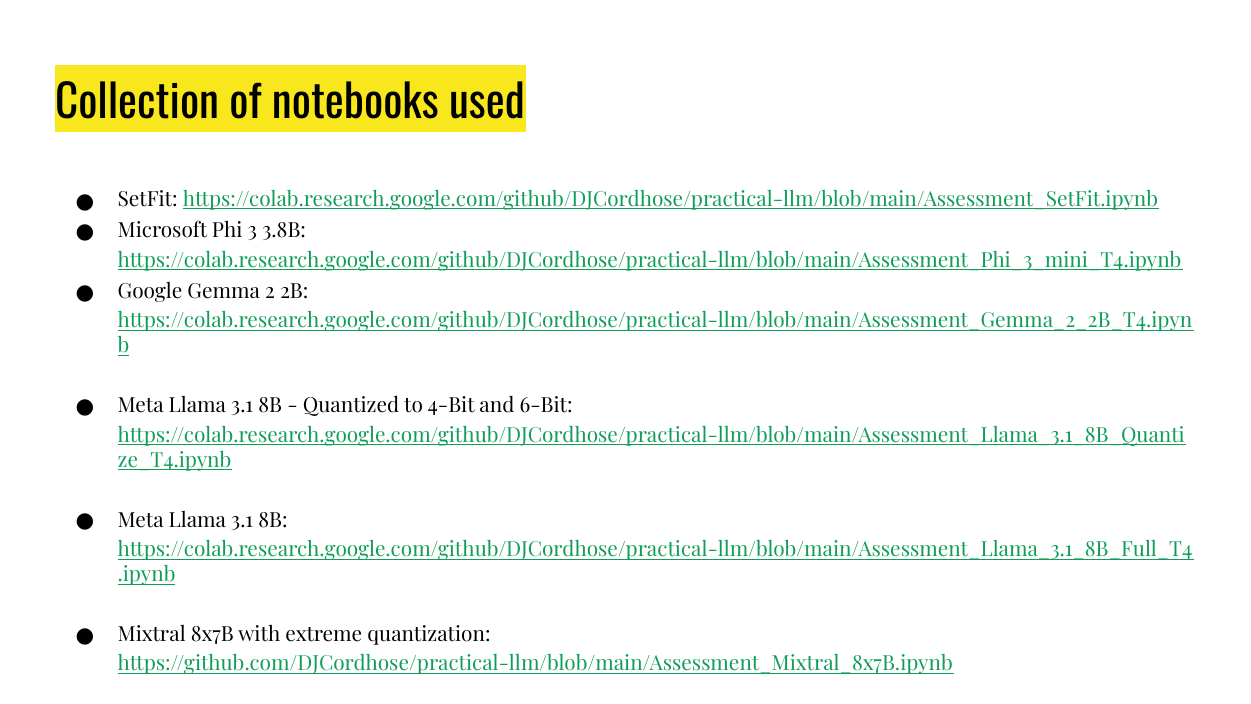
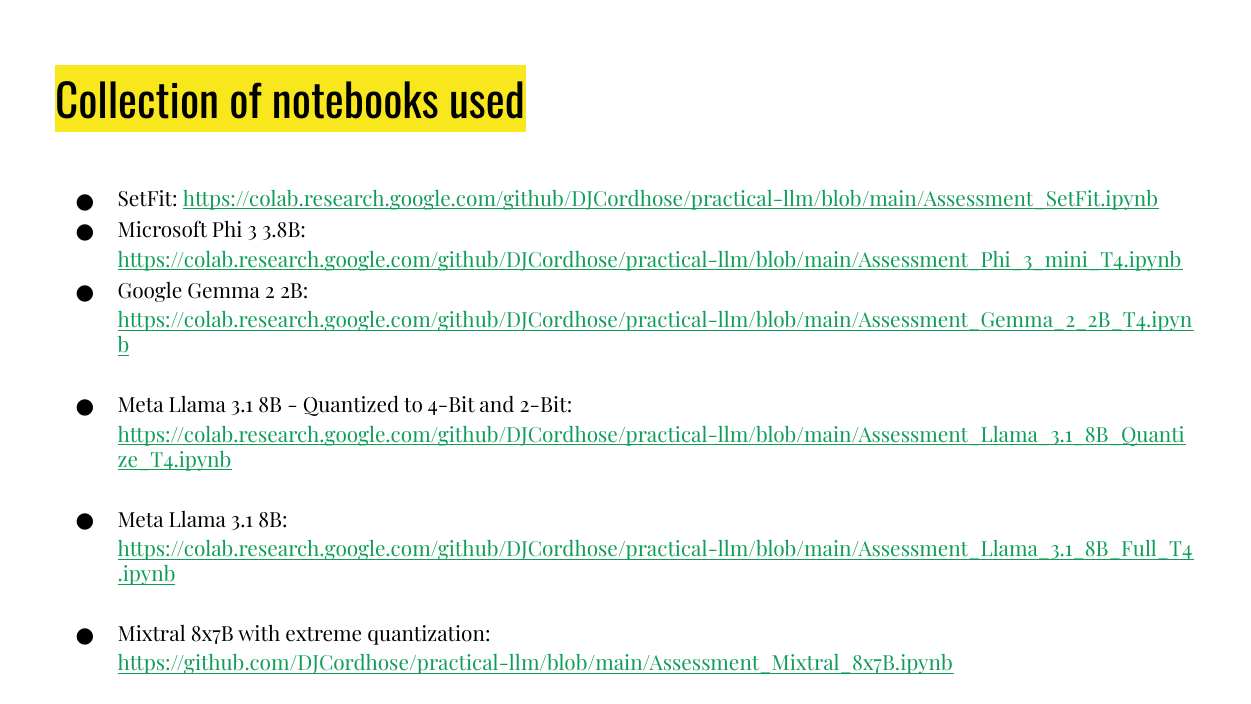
6-Bit: 6-Bit -> 2-Bit (546, 406)
